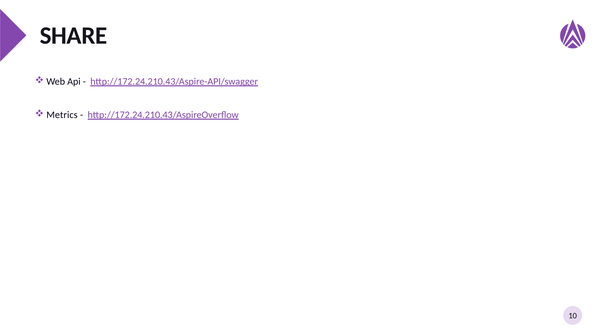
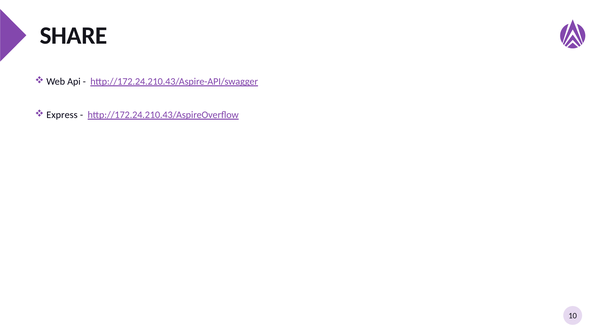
Metrics: Metrics -> Express (62, 115)
